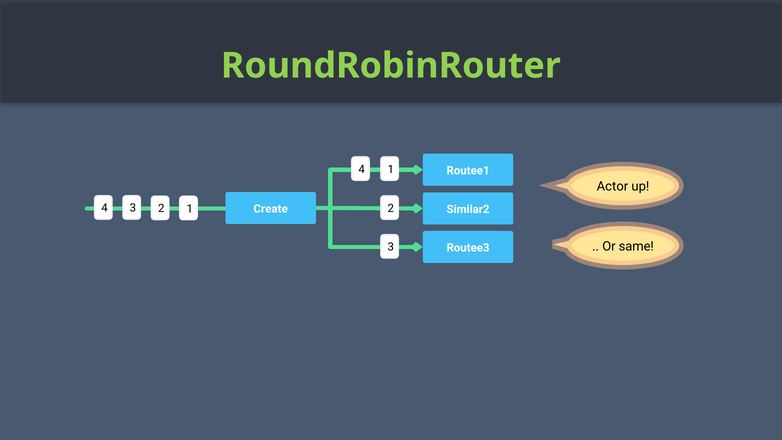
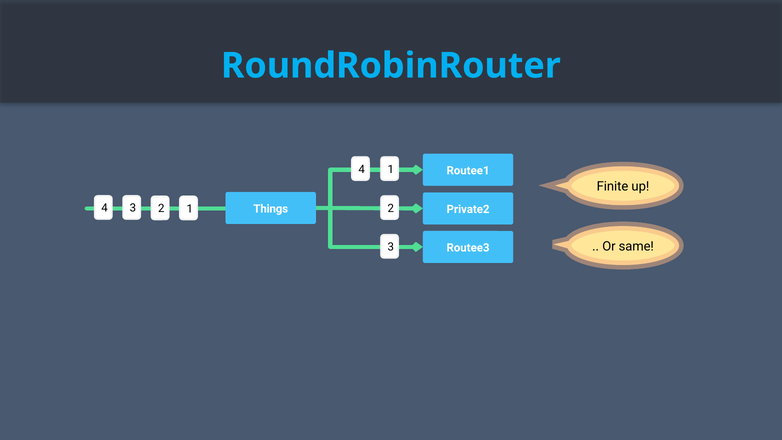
RoundRobinRouter colour: light green -> light blue (391, 66)
Actor: Actor -> Finite (613, 187)
Create: Create -> Things (271, 209)
Similar2: Similar2 -> Private2 (468, 209)
